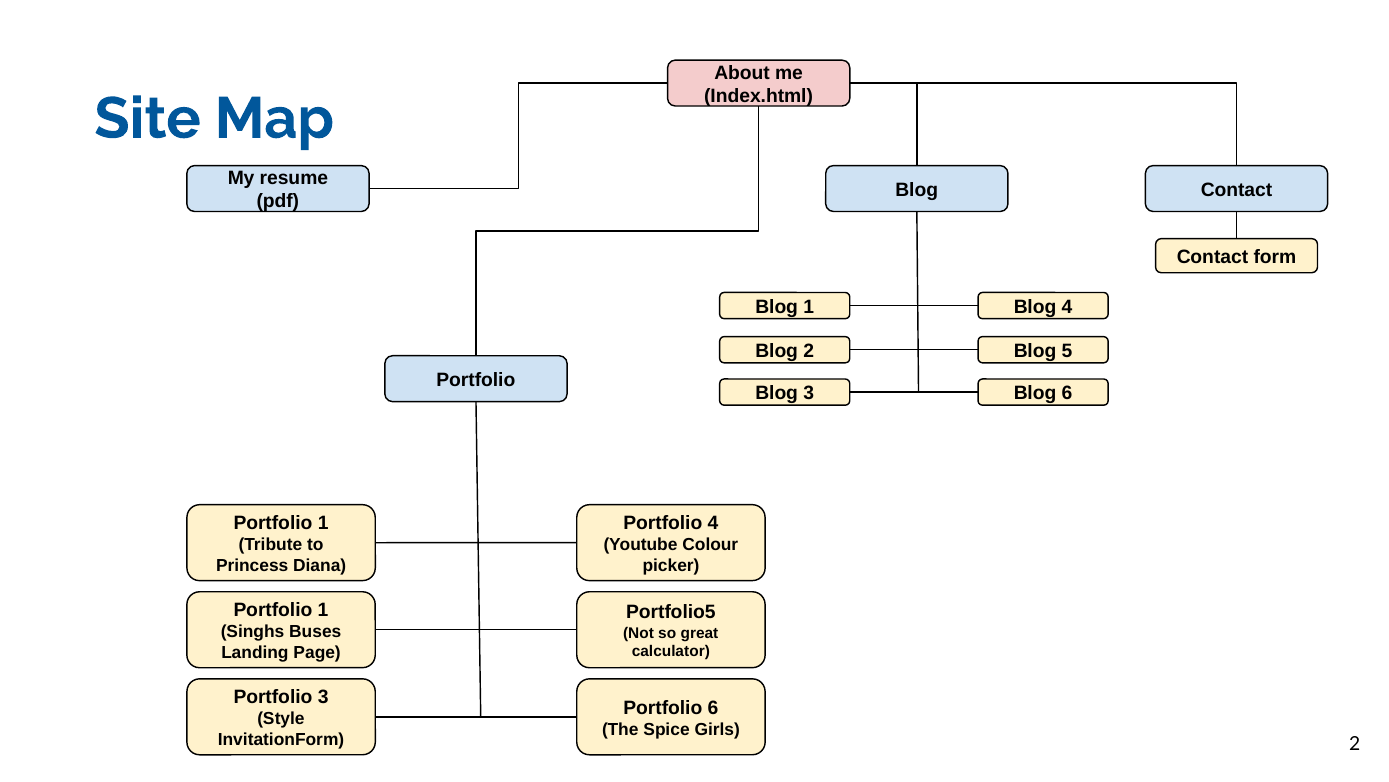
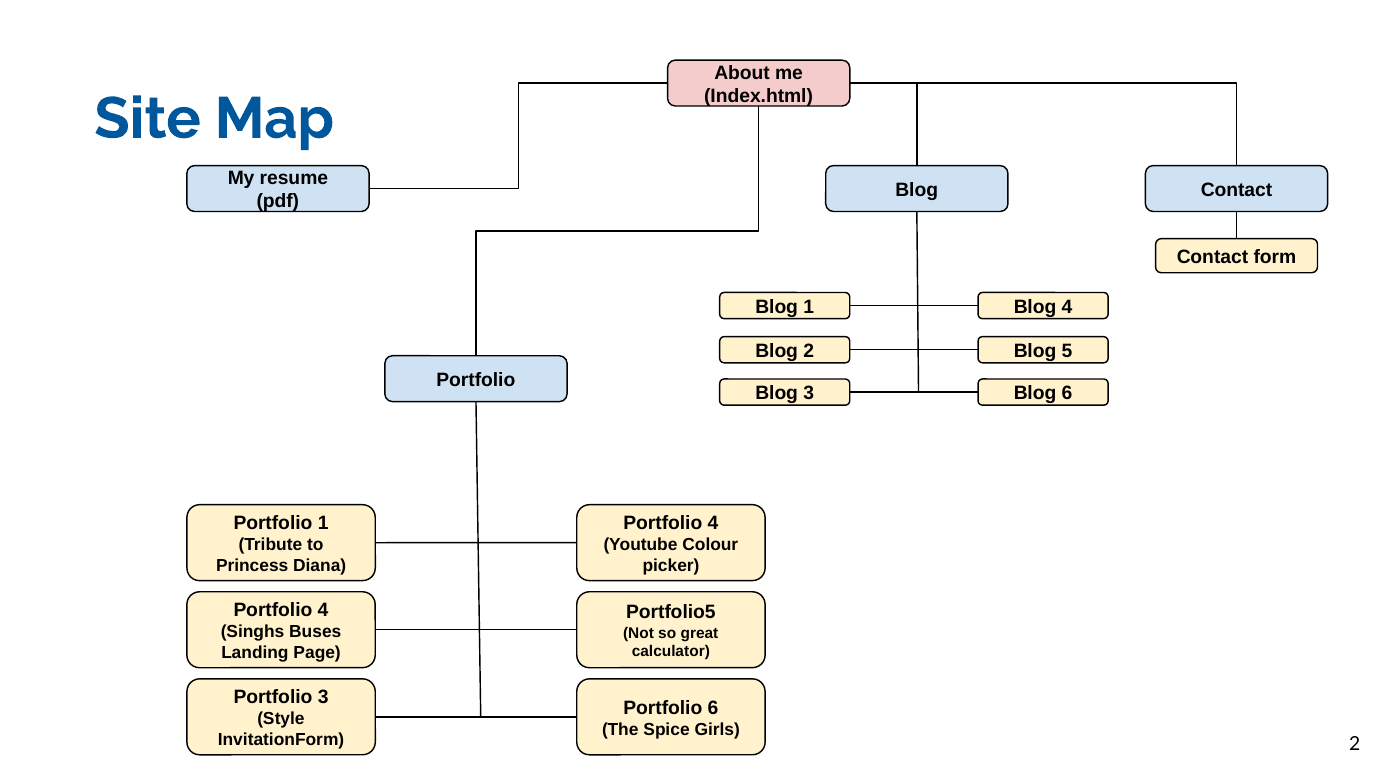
1: 1 -> 4 (323, 610)
